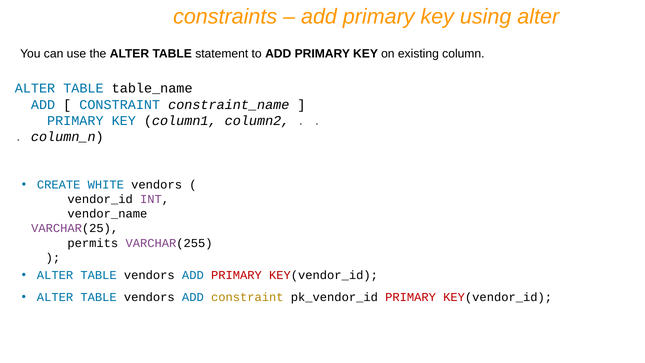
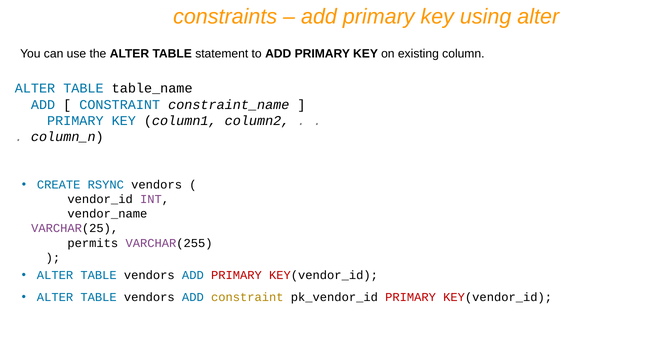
WHITE: WHITE -> RSYNC (106, 185)
